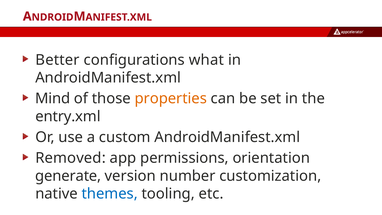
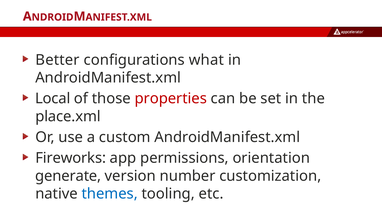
Mind: Mind -> Local (53, 99)
properties colour: orange -> red (171, 99)
entry.xml: entry.xml -> place.xml (68, 116)
Removed: Removed -> Fireworks (71, 158)
